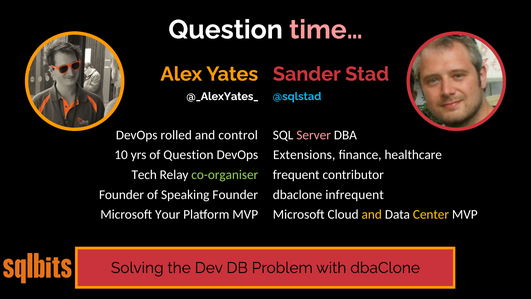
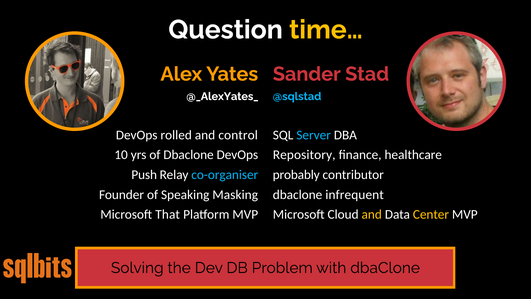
time… colour: pink -> yellow (326, 30)
Server colour: pink -> light blue (314, 135)
of Question: Question -> Dbaclone (189, 155)
Extensions: Extensions -> Repository (304, 155)
Tech: Tech -> Push (144, 175)
co-organiser colour: light green -> light blue (225, 175)
frequent: frequent -> probably (296, 175)
Speaking Founder: Founder -> Masking (235, 194)
Your: Your -> That (168, 214)
